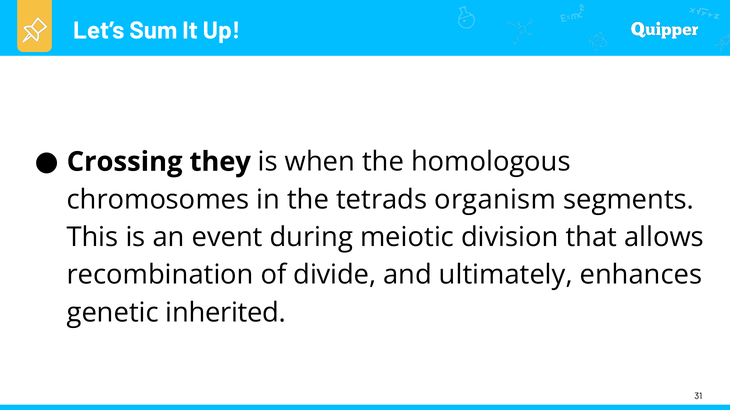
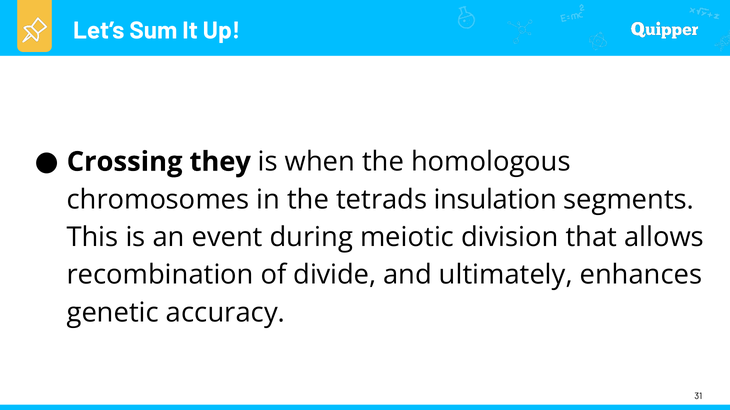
organism: organism -> insulation (495, 200)
inherited: inherited -> accuracy (225, 313)
